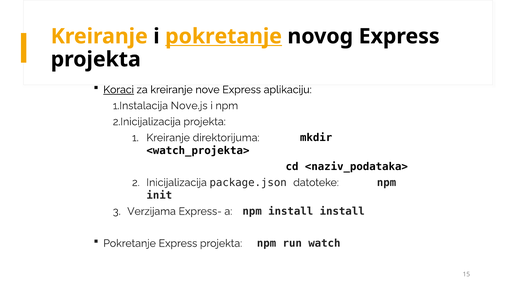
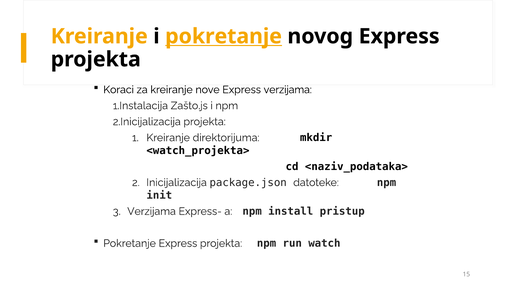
Koraci underline: present -> none (119, 90)
Express aplikaciju: aplikaciju -> verzijama (288, 90)
Nove.js: Nove.js -> Zašto.js (189, 106)
install install: install -> pristup (342, 211)
